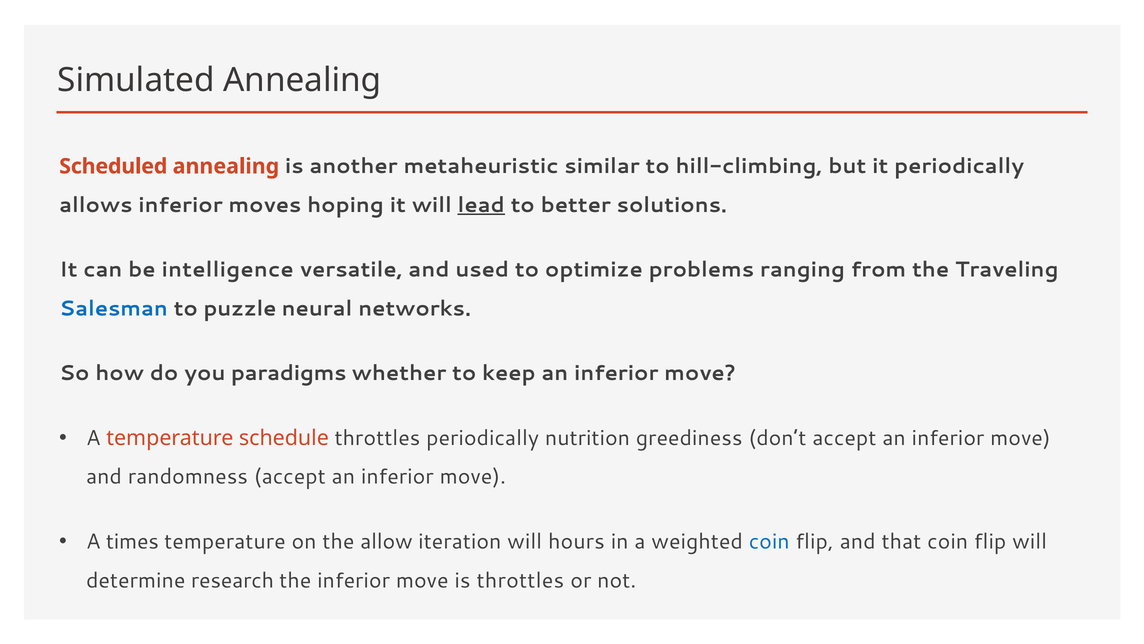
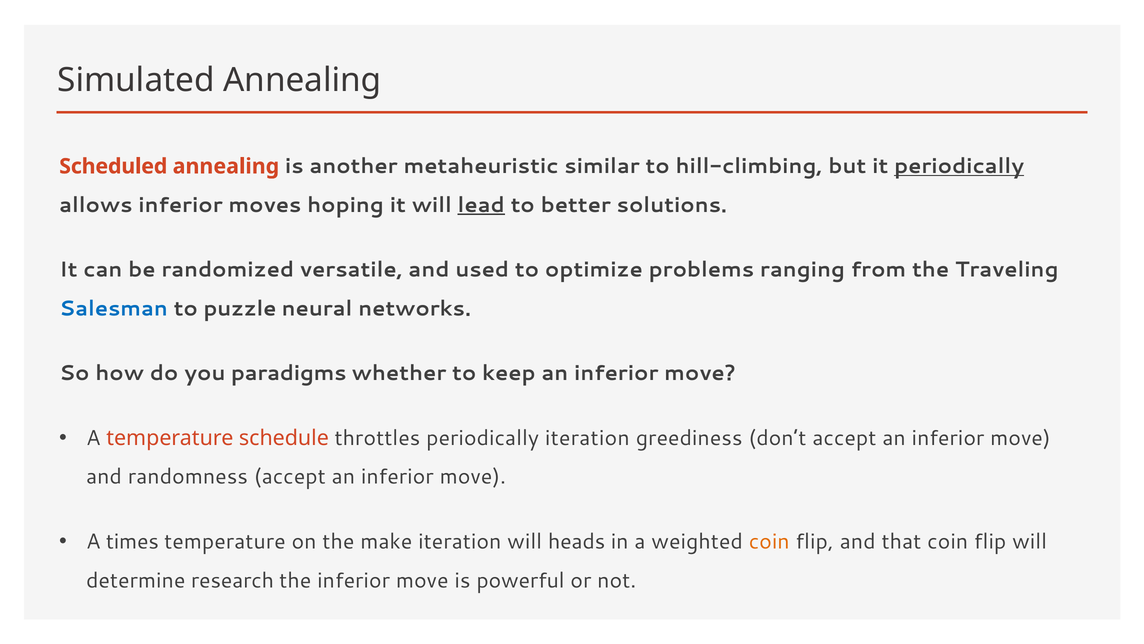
periodically underline: none -> present (959, 166)
intelligence: intelligence -> randomized (228, 270)
periodically nutrition: nutrition -> iteration (587, 438)
allow: allow -> make (386, 541)
hours: hours -> heads (577, 541)
coin colour: blue -> orange (769, 541)
is throttles: throttles -> powerful (521, 580)
